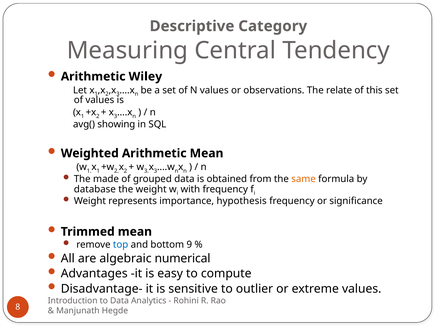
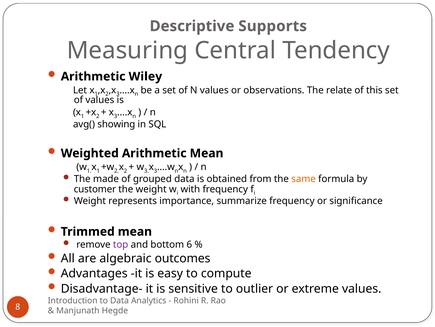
Category: Category -> Supports (273, 26)
database: database -> customer (95, 189)
hypothesis: hypothesis -> summarize (242, 201)
top colour: blue -> purple (121, 244)
9: 9 -> 6 (189, 244)
numerical: numerical -> outcomes (183, 258)
